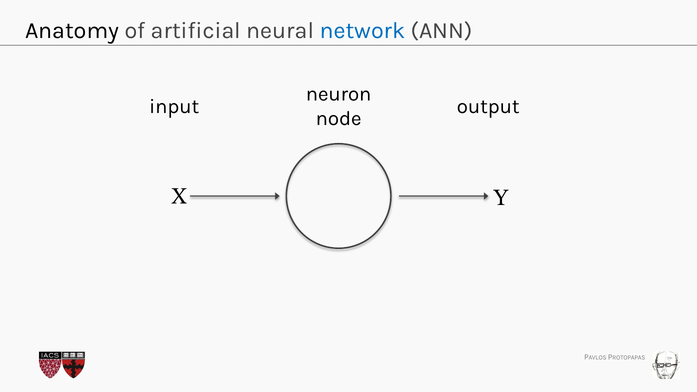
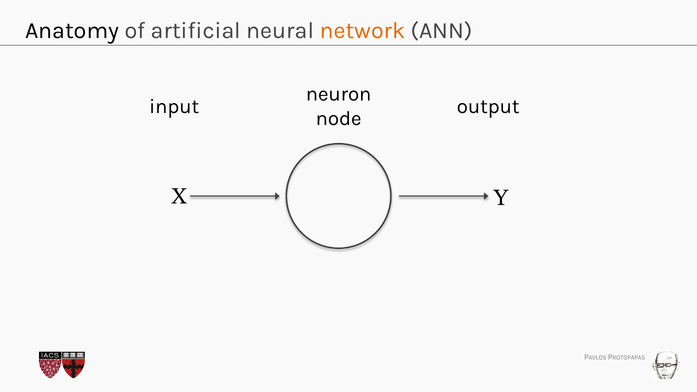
network colour: blue -> orange (362, 31)
